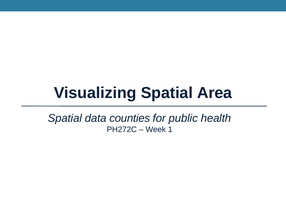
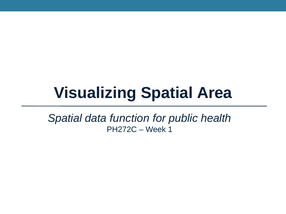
counties: counties -> function (130, 118)
